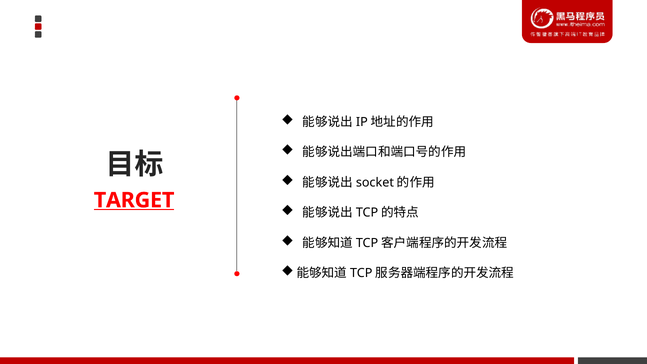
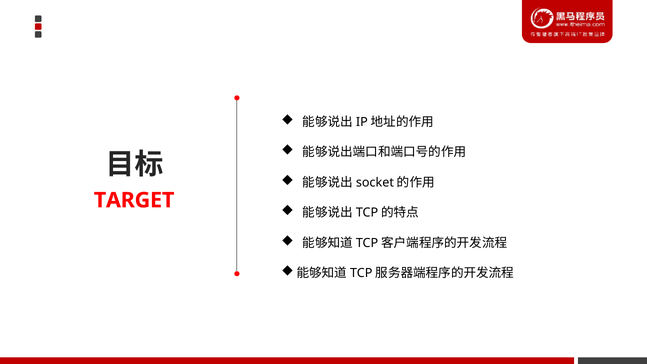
TARGET underline: present -> none (134, 200)
